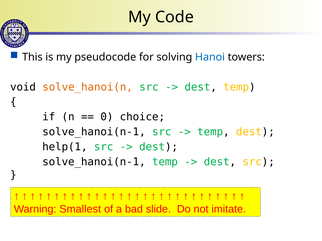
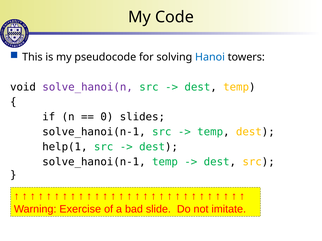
solve_hanoi(n colour: orange -> purple (88, 87)
choice: choice -> slides (142, 117)
Smallest: Smallest -> Exercise (80, 209)
